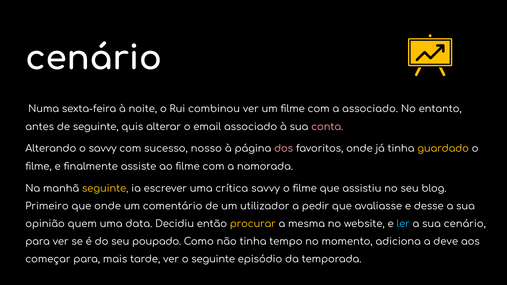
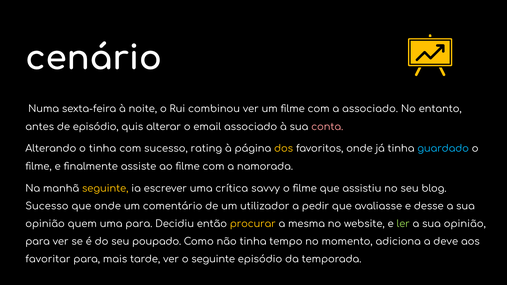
de seguinte: seguinte -> episódio (96, 127)
o savvy: savvy -> tinha (103, 149)
nosso: nosso -> rating (206, 149)
dos colour: pink -> yellow (284, 149)
guardado colour: yellow -> light blue (443, 149)
Primeiro: Primeiro -> Sucesso (47, 206)
uma data: data -> para (139, 224)
ler colour: light blue -> light green (403, 224)
cenário: cenário -> opinião (465, 224)
começar: começar -> favoritar (48, 260)
